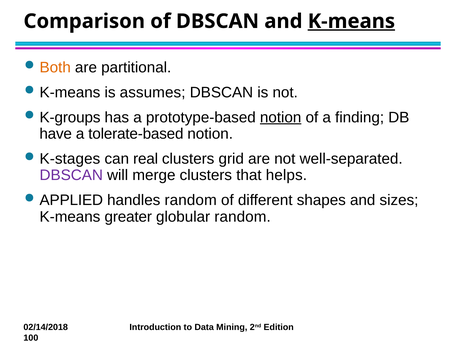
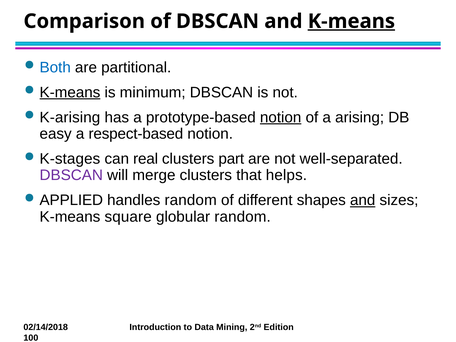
Both colour: orange -> blue (55, 67)
K-means underline: none -> present (70, 92)
assumes: assumes -> minimum (153, 92)
K-groups: K-groups -> K-arising (70, 117)
finding: finding -> arising (360, 117)
have: have -> easy (56, 134)
tolerate-based: tolerate-based -> respect-based (136, 134)
grid: grid -> part (231, 159)
and underline: none -> present (363, 200)
greater: greater -> square (128, 217)
